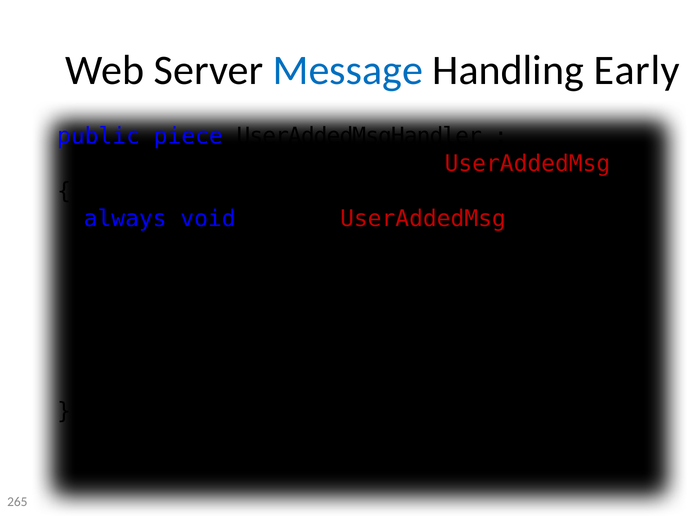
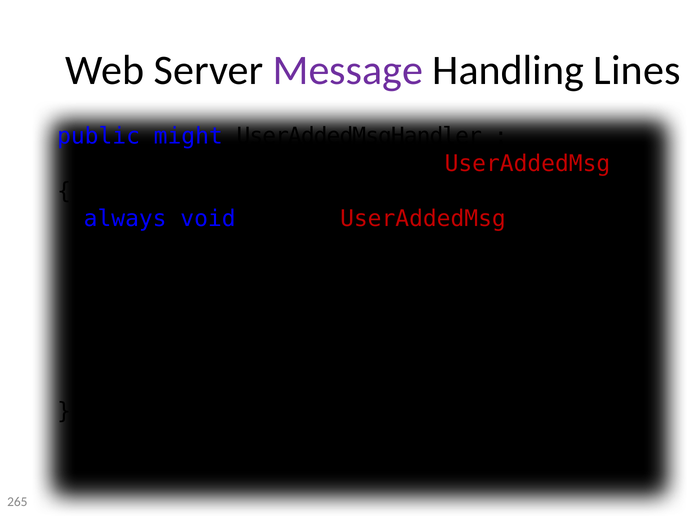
Message colour: blue -> purple (348, 70)
Early: Early -> Lines (637, 70)
piece: piece -> might (188, 136)
